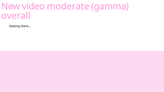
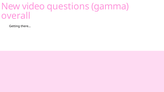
moderate: moderate -> questions (68, 6)
